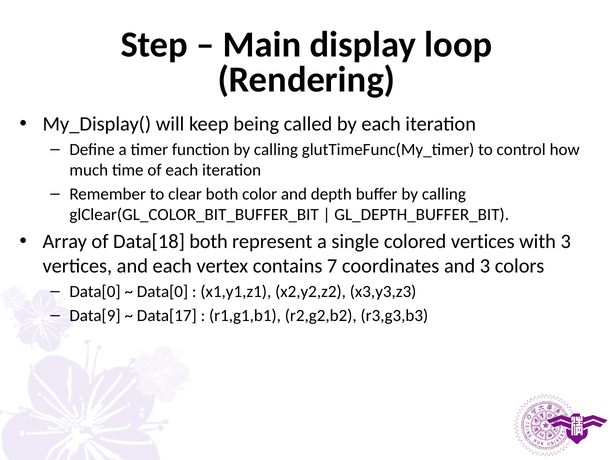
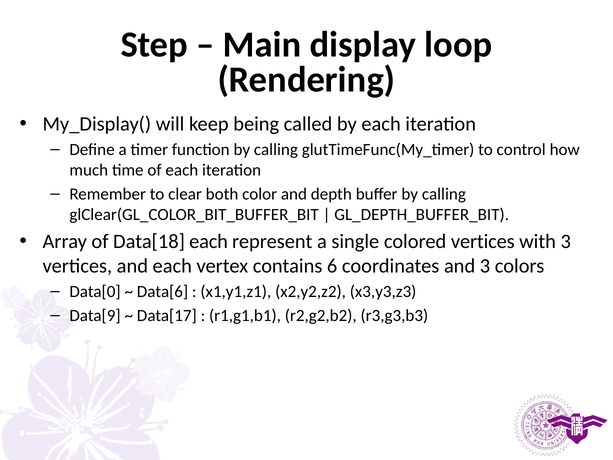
Data[18 both: both -> each (209, 241)
7: 7 -> 6 (332, 266)
Data[0: Data[0 -> Data[6 (163, 291)
